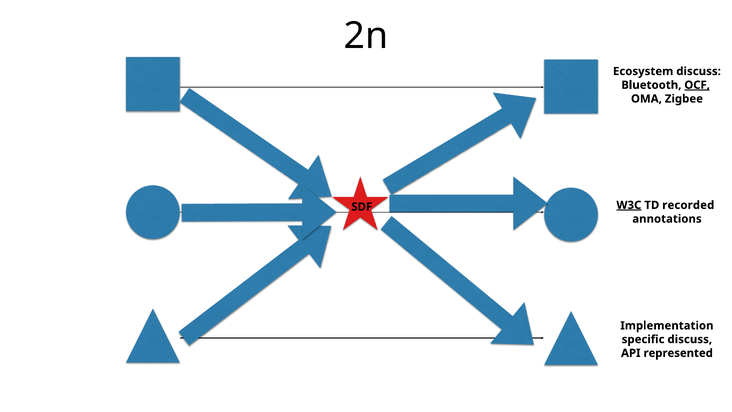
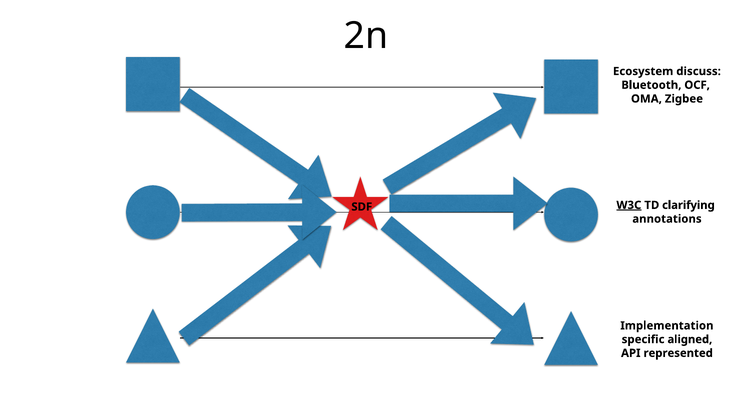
OCF underline: present -> none (697, 85)
recorded: recorded -> clarifying (688, 205)
specific discuss: discuss -> aligned (690, 339)
